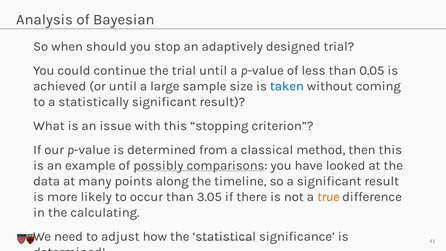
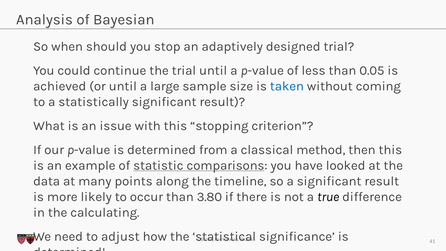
possibly: possibly -> statistic (158, 166)
3.05: 3.05 -> 3.80 (209, 197)
true colour: orange -> black (328, 197)
